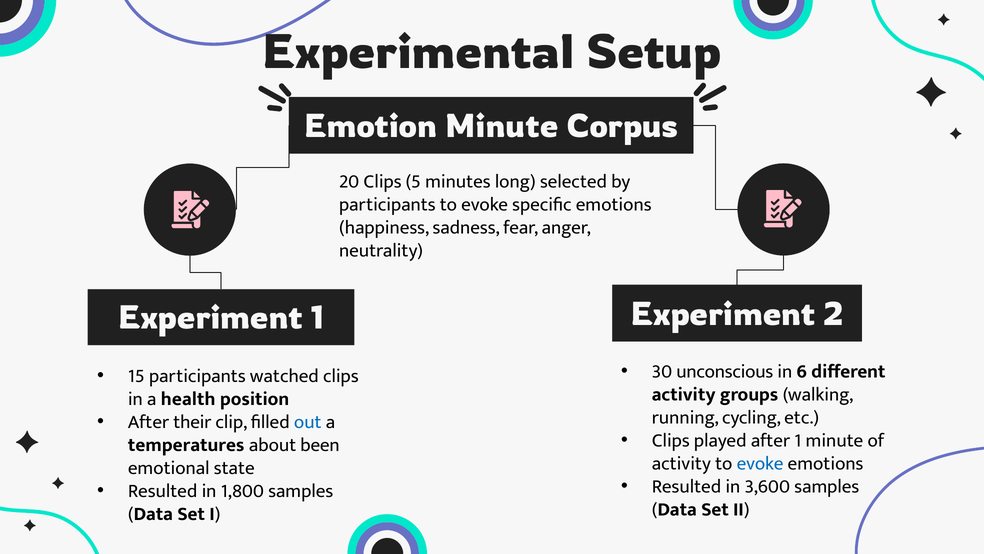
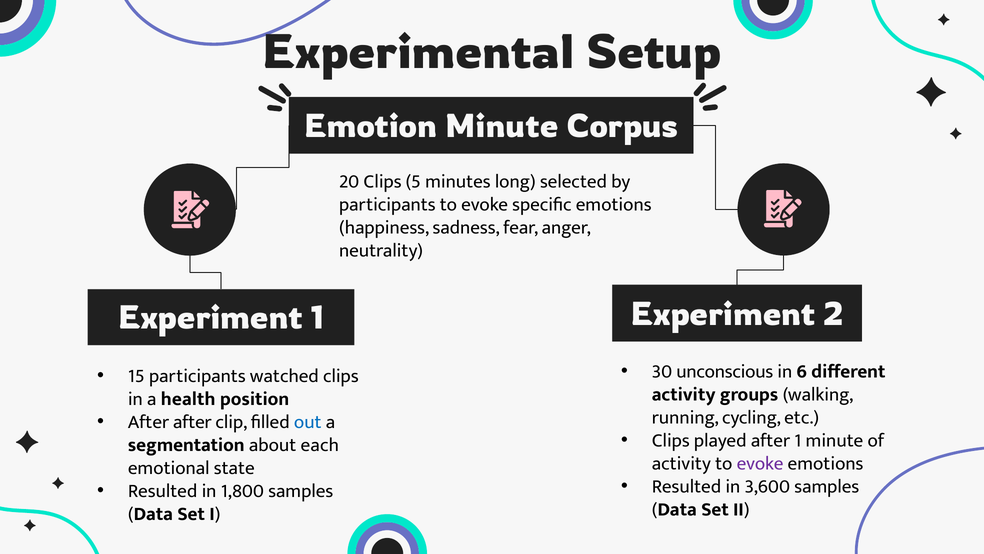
After their: their -> after (192, 422)
temperatures: temperatures -> segmentation (186, 445)
been: been -> each (320, 445)
evoke colour: blue -> purple (760, 463)
